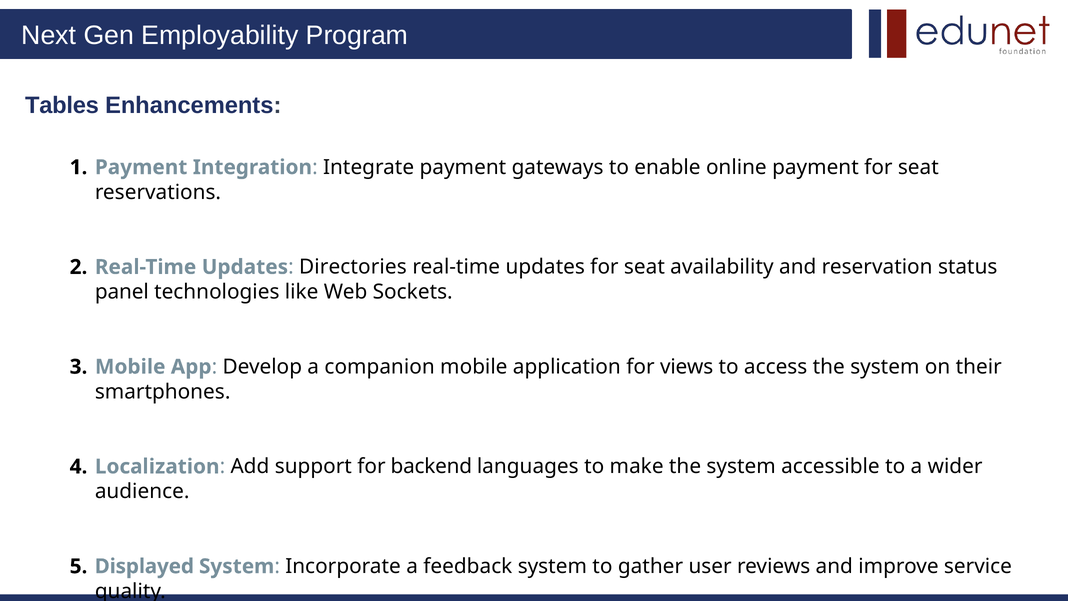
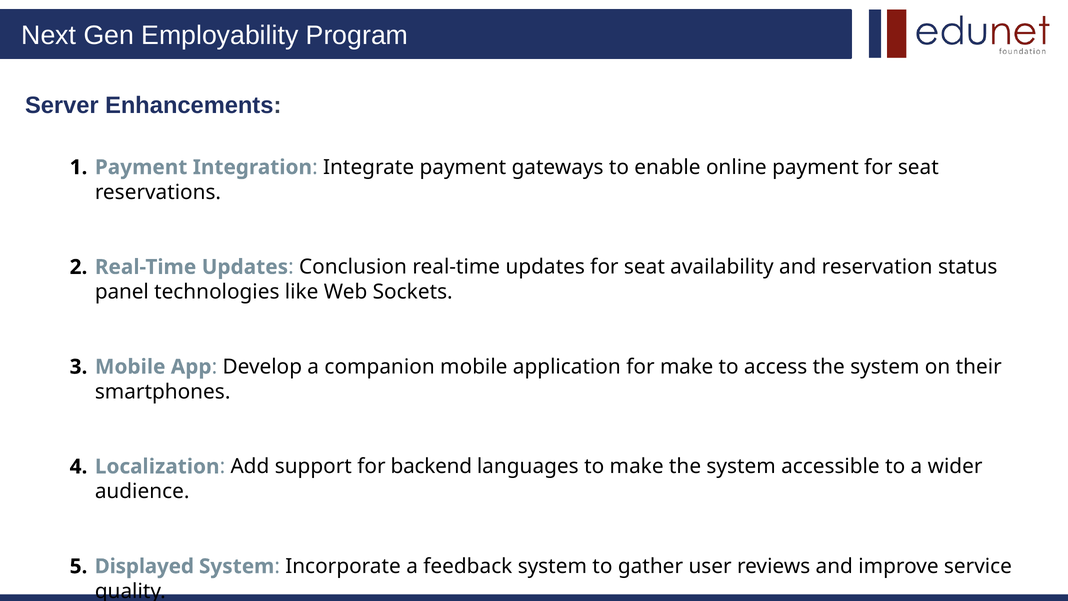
Tables: Tables -> Server (62, 105)
Directories: Directories -> Conclusion (353, 267)
for views: views -> make (687, 367)
